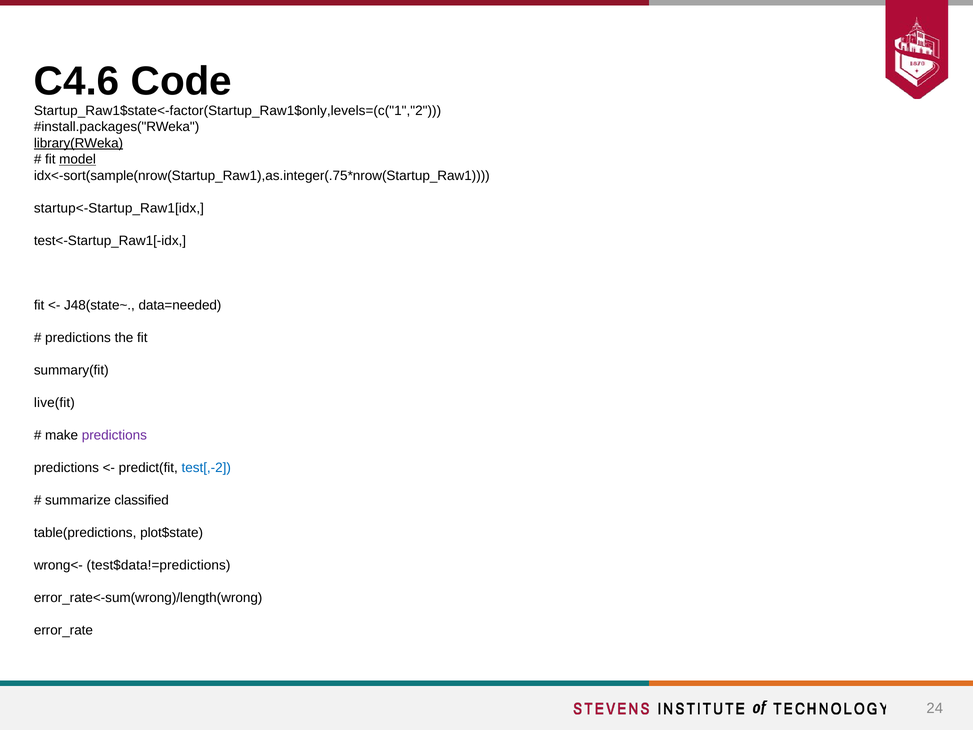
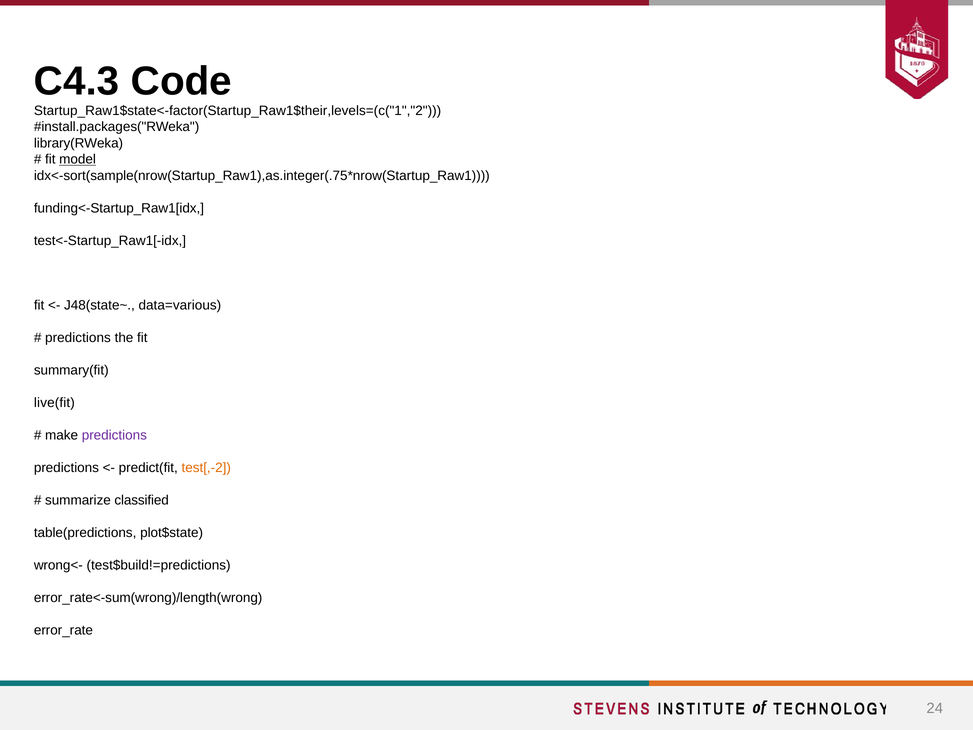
C4.6: C4.6 -> C4.3 (77, 81)
Startup_Raw1$state<-factor(Startup_Raw1$only,levels=(c("1","2: Startup_Raw1$state<-factor(Startup_Raw1$only,levels=(c("1","2 -> Startup_Raw1$state<-factor(Startup_Raw1$their,levels=(c("1","2 (238, 111)
library(RWeka underline: present -> none (79, 143)
startup<-Startup_Raw1[idx: startup<-Startup_Raw1[idx -> funding<-Startup_Raw1[idx (119, 208)
data=needed: data=needed -> data=various (180, 305)
test[,-2 colour: blue -> orange (206, 468)
test$data!=predictions: test$data!=predictions -> test$build!=predictions (159, 565)
